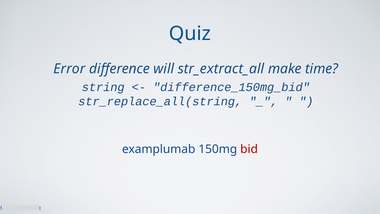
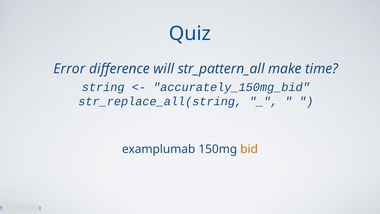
str_extract_all: str_extract_all -> str_pattern_all (221, 69)
difference_150mg_bid: difference_150mg_bid -> accurately_150mg_bid (231, 87)
bid colour: red -> orange (249, 149)
